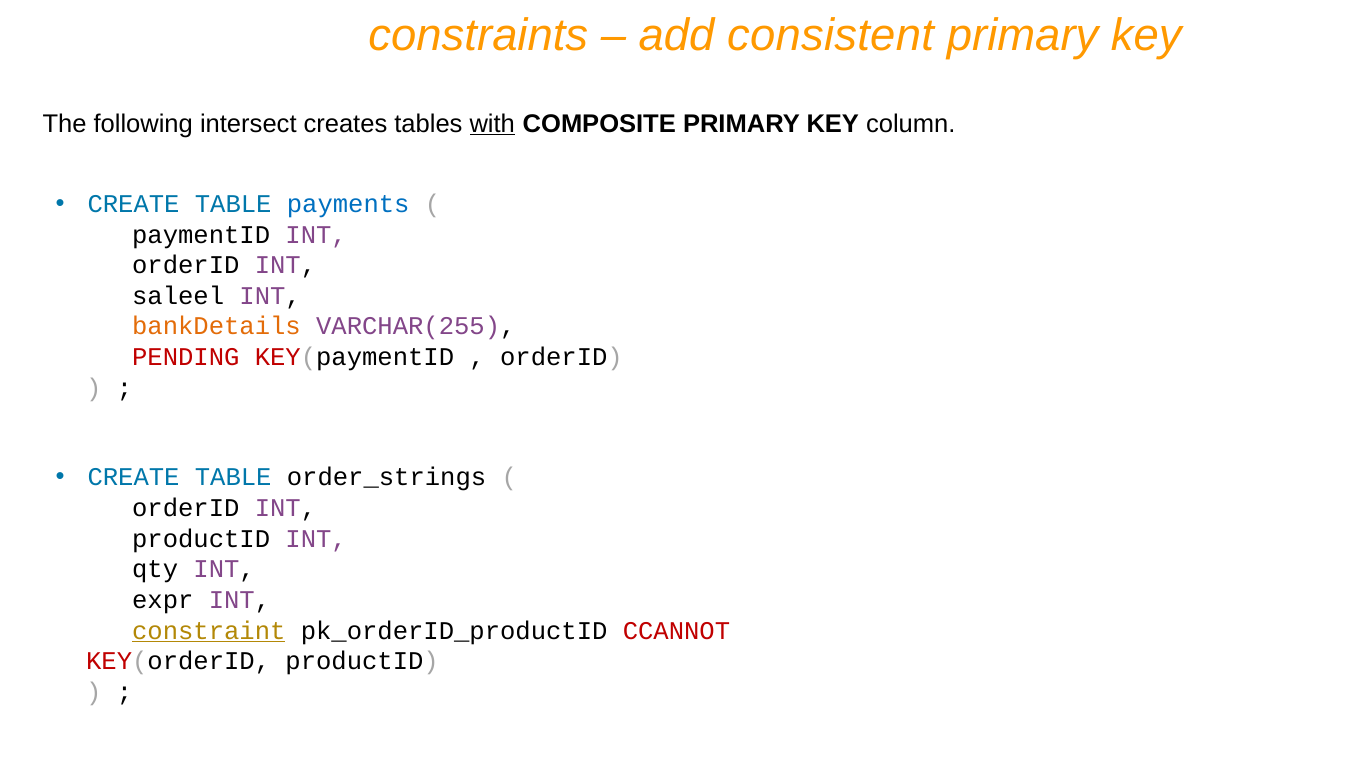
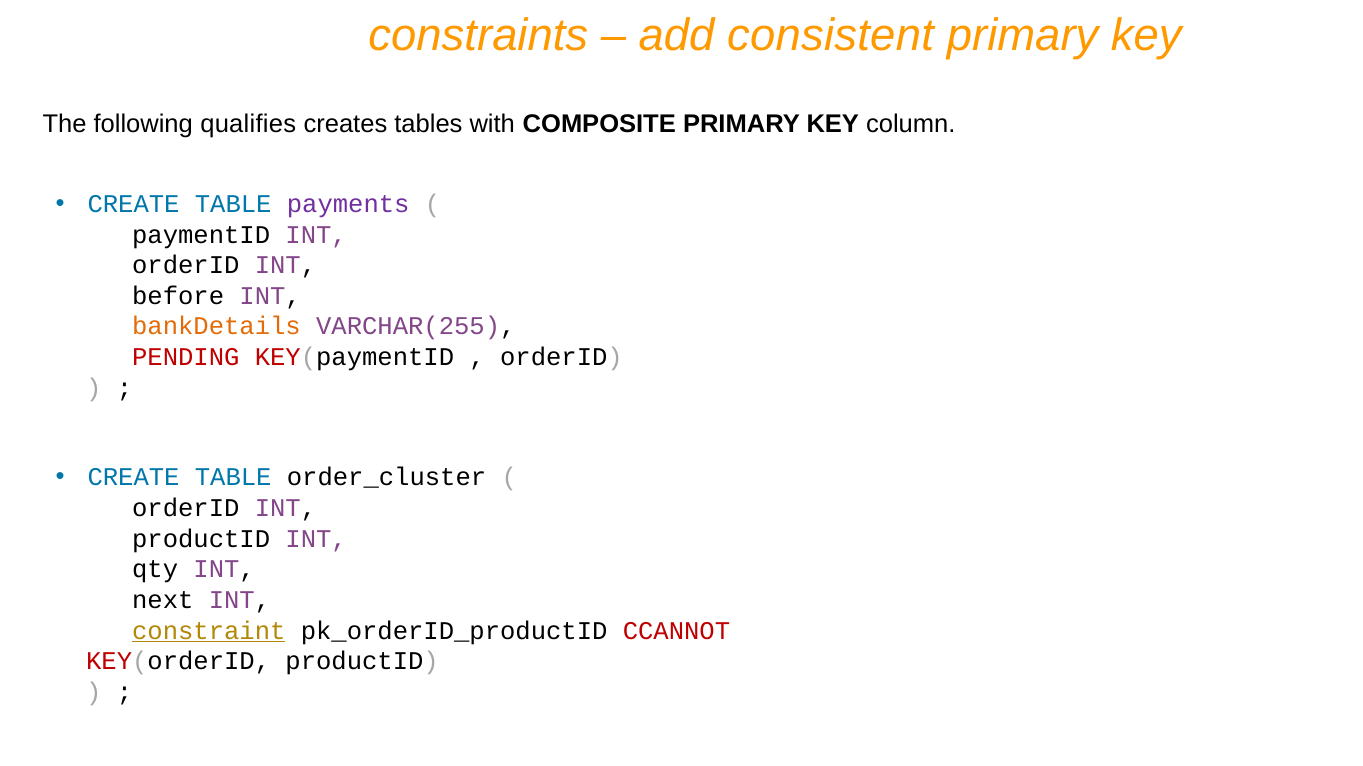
intersect: intersect -> qualifies (248, 124)
with underline: present -> none (492, 124)
payments colour: blue -> purple (348, 204)
saleel: saleel -> before (178, 296)
order_strings: order_strings -> order_cluster (387, 478)
expr: expr -> next (163, 601)
